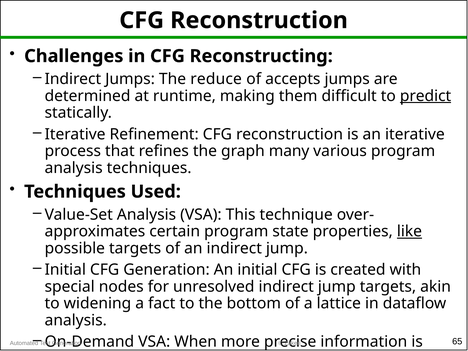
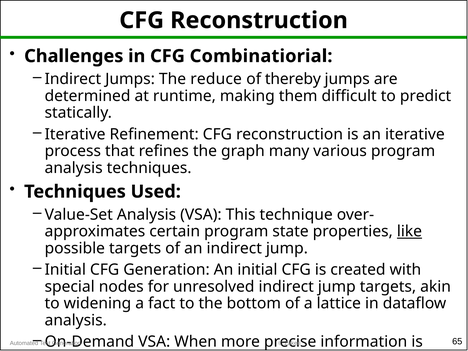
Reconstructing: Reconstructing -> Combinatiorial (261, 56)
accepts: accepts -> thereby (293, 79)
predict underline: present -> none (426, 96)
